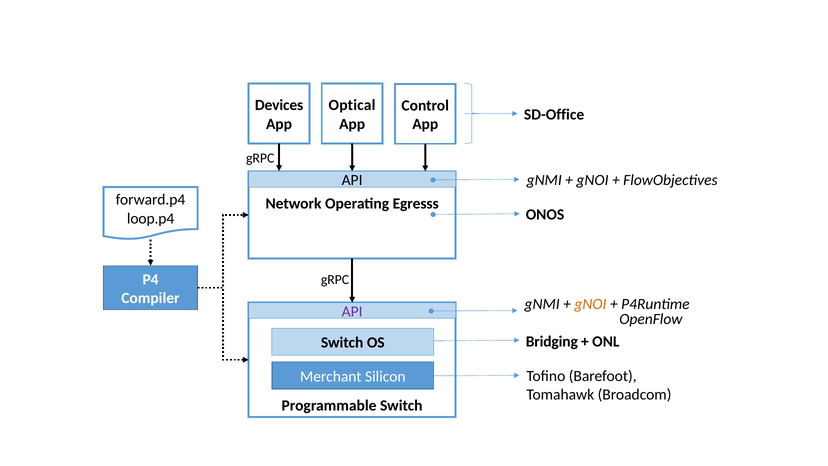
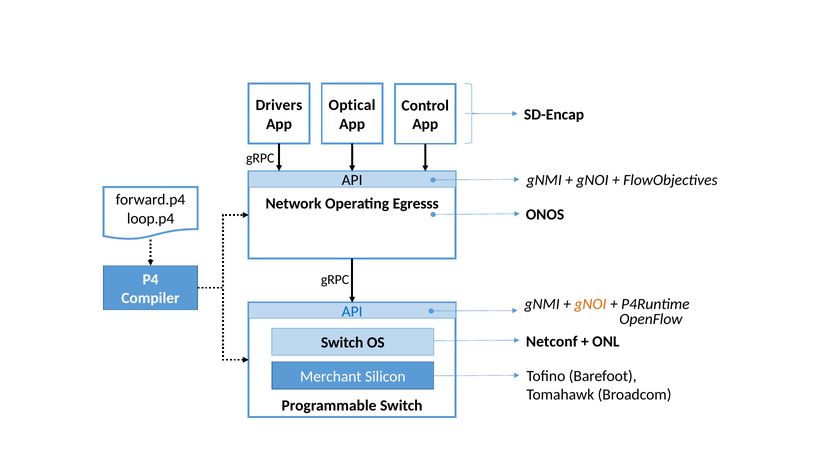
Devices: Devices -> Drivers (279, 105)
SD-Office: SD-Office -> SD-Encap (554, 114)
API colour: purple -> blue (352, 311)
Bridging: Bridging -> Netconf (552, 342)
